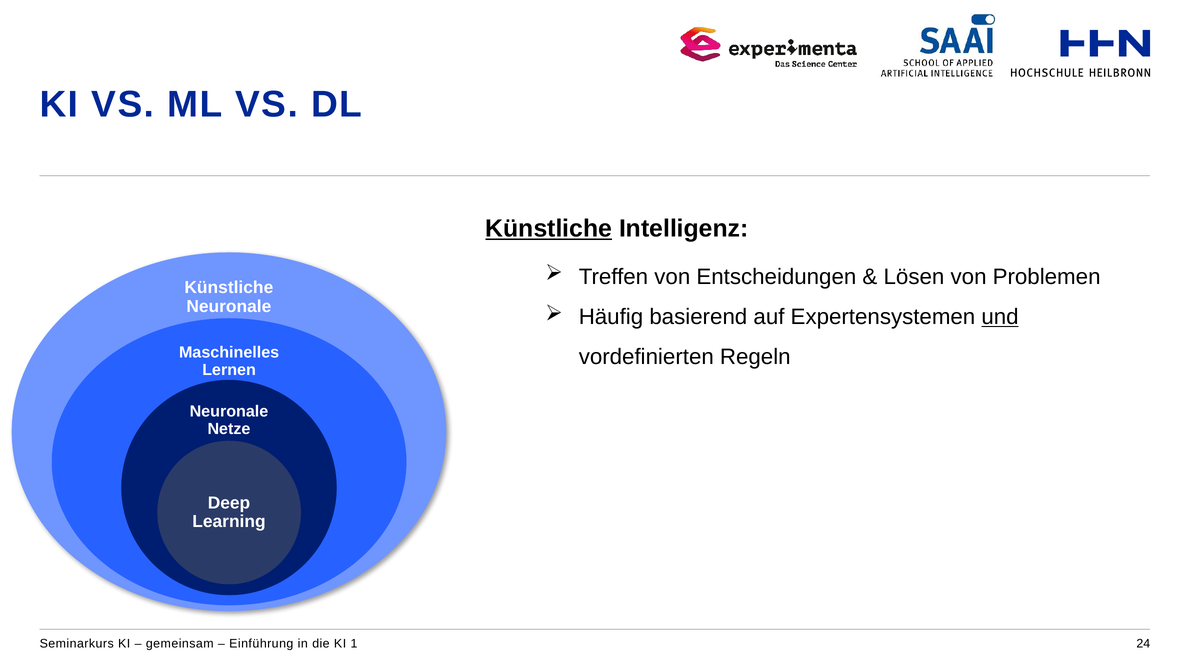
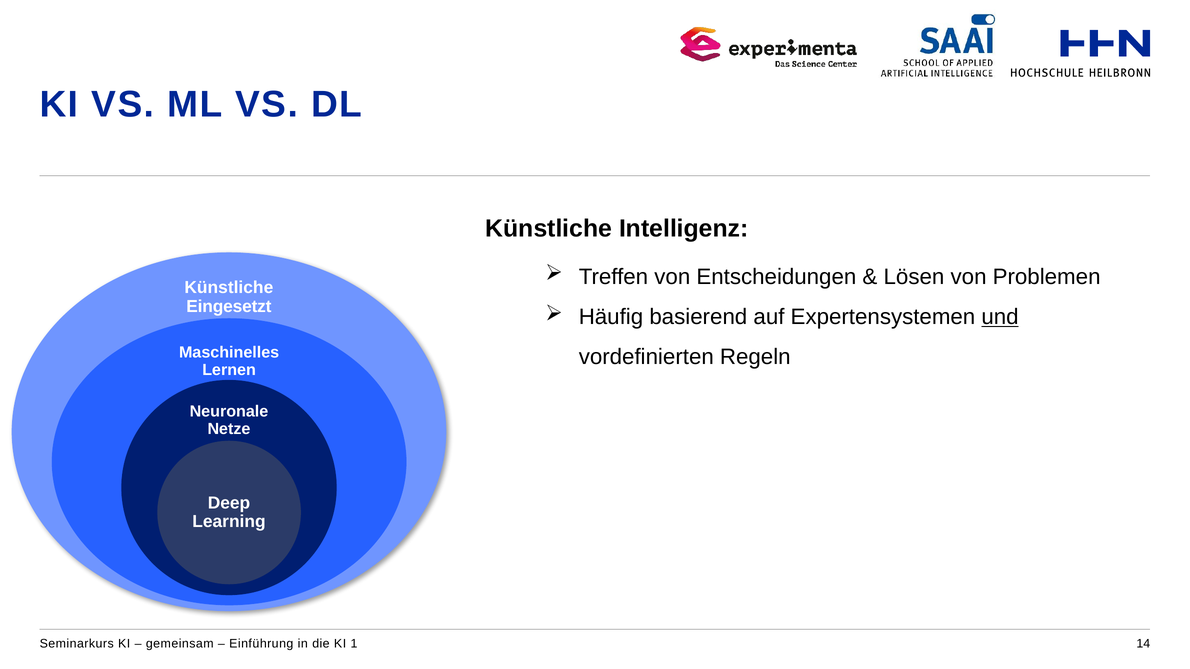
Künstliche underline: present -> none (549, 229)
Neuronale: Neuronale -> Eingesetzt (229, 307)
24: 24 -> 14 (1143, 644)
